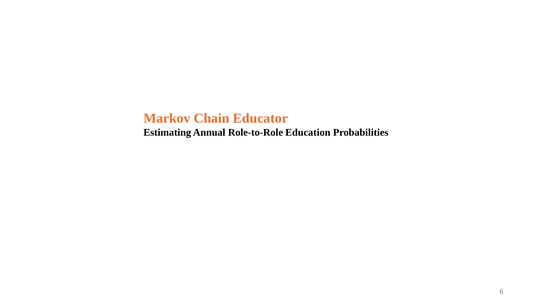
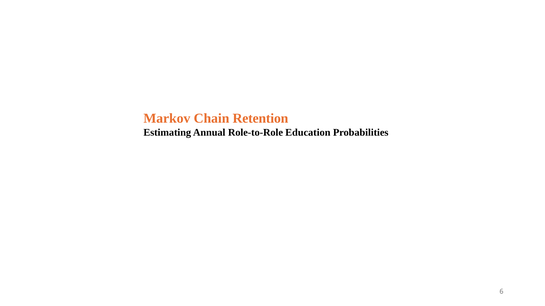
Educator: Educator -> Retention (260, 119)
